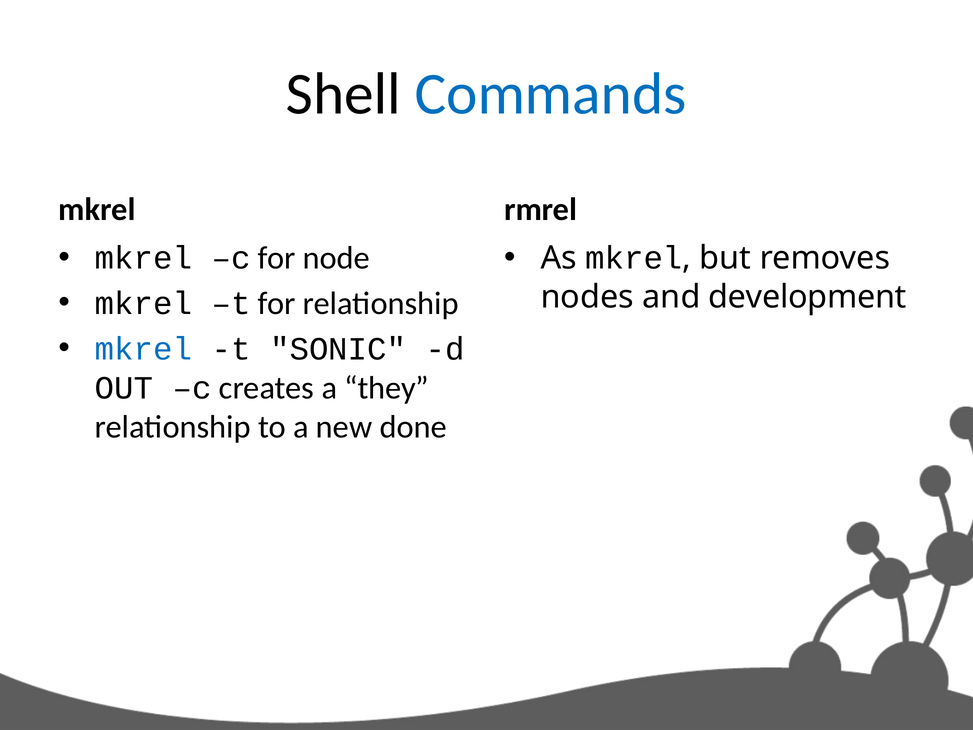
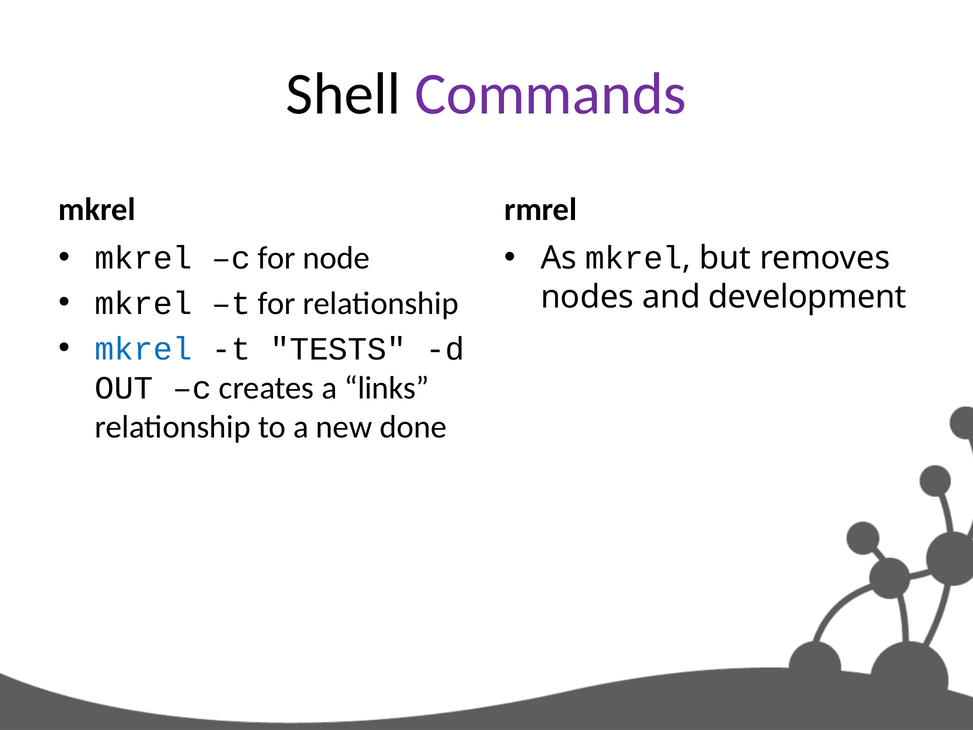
Commands colour: blue -> purple (551, 94)
SONIC: SONIC -> TESTS (338, 349)
they: they -> links (387, 388)
